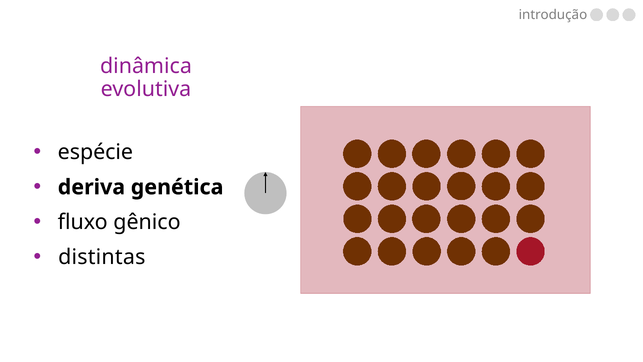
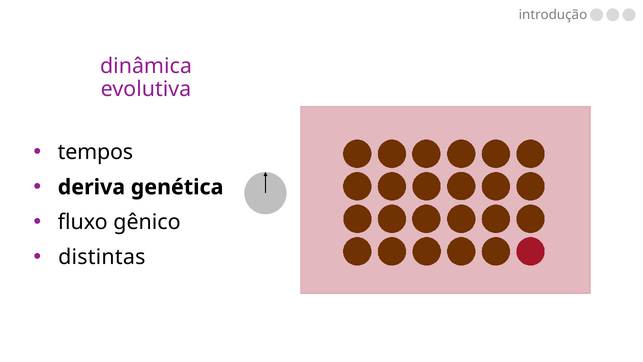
espécie: espécie -> tempos (95, 152)
